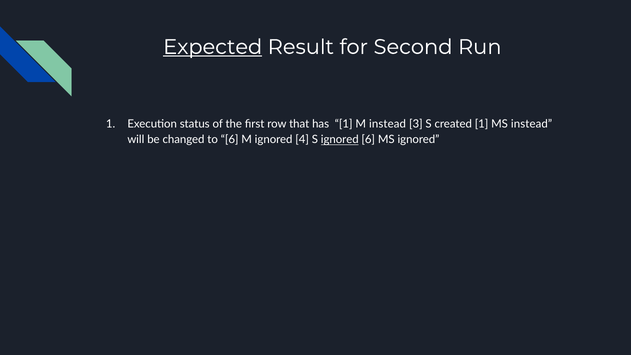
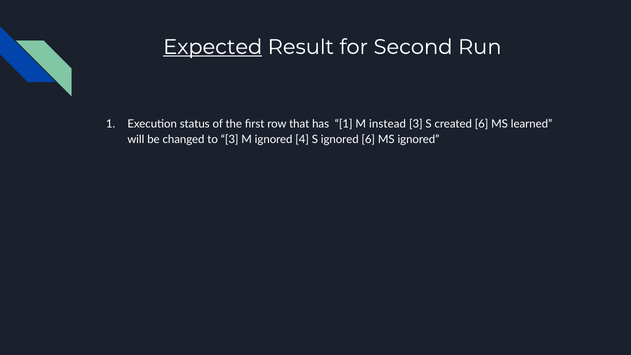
created 1: 1 -> 6 (482, 124)
MS instead: instead -> learned (532, 124)
to 6: 6 -> 3 (230, 140)
ignored underline: present -> none (340, 140)
